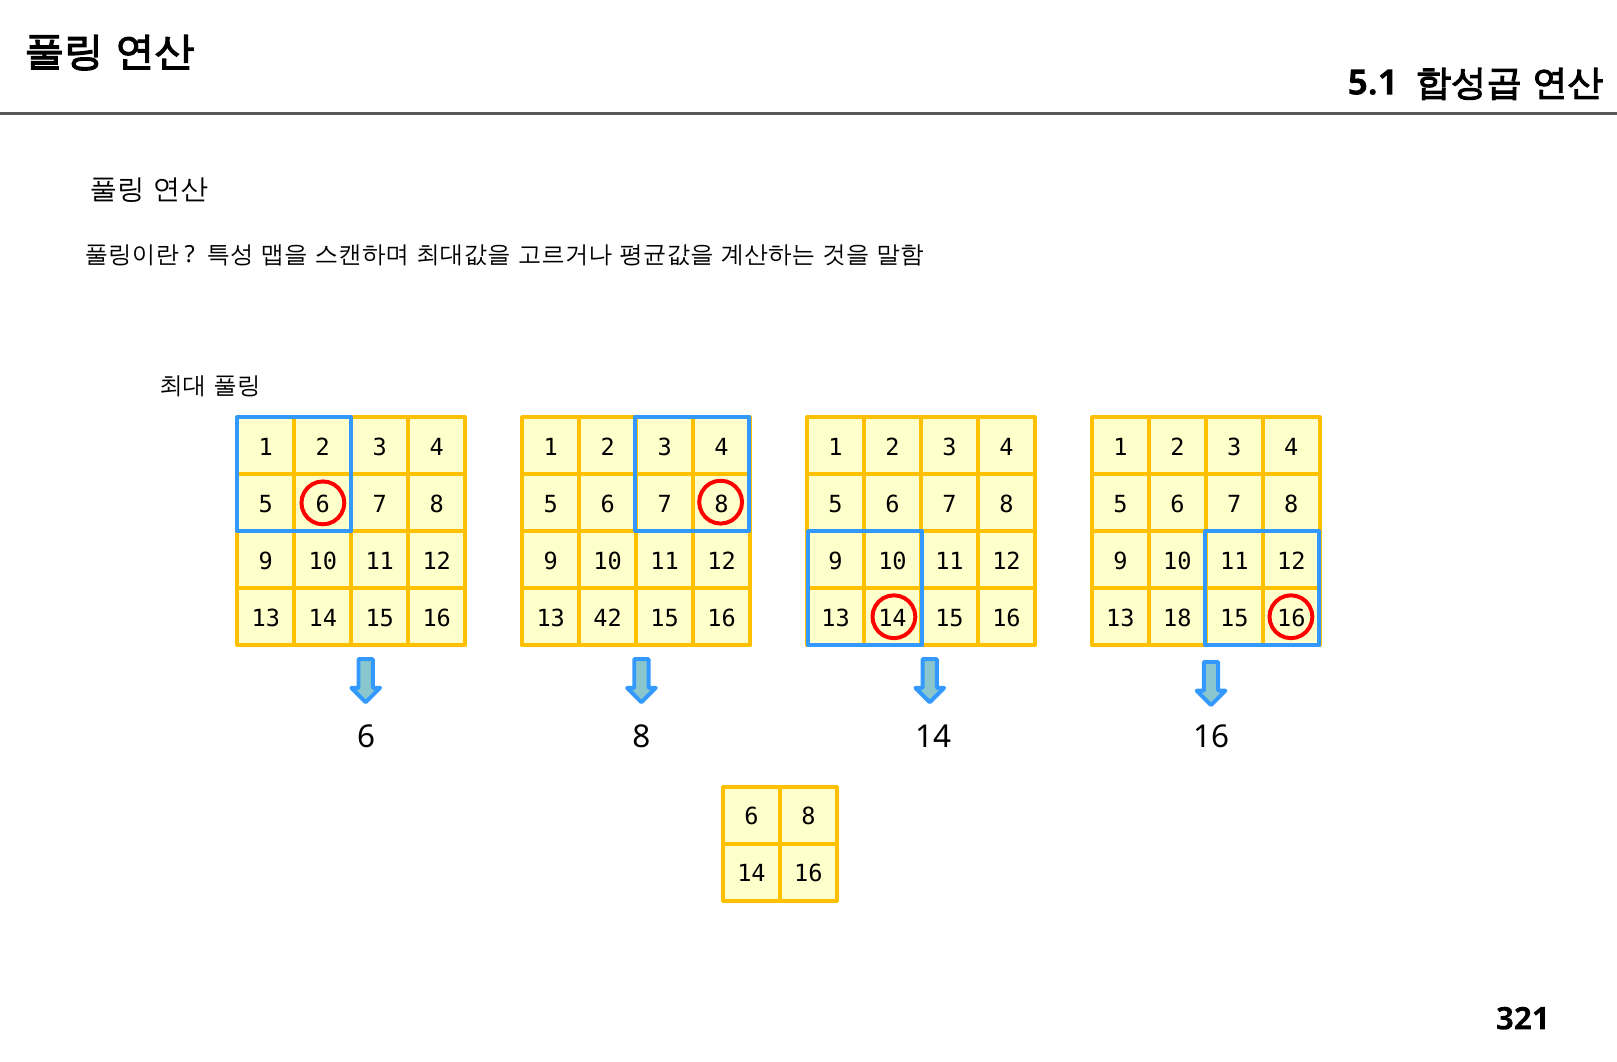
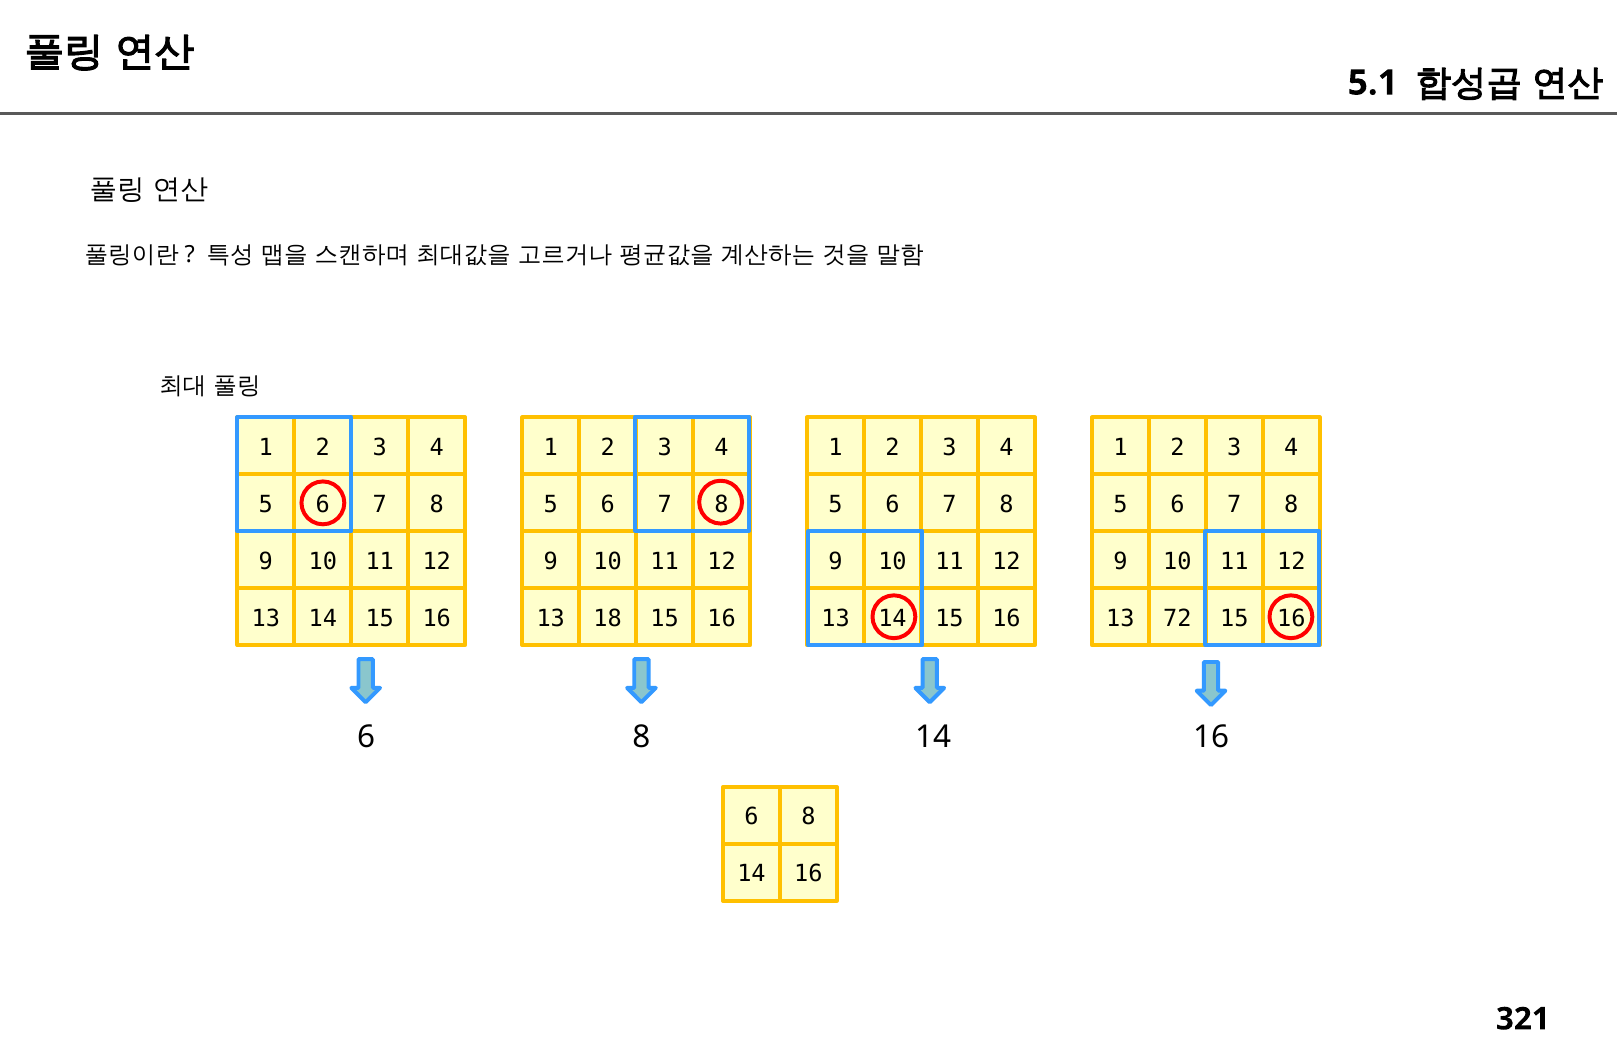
42: 42 -> 18 (608, 618)
18: 18 -> 72 (1177, 618)
